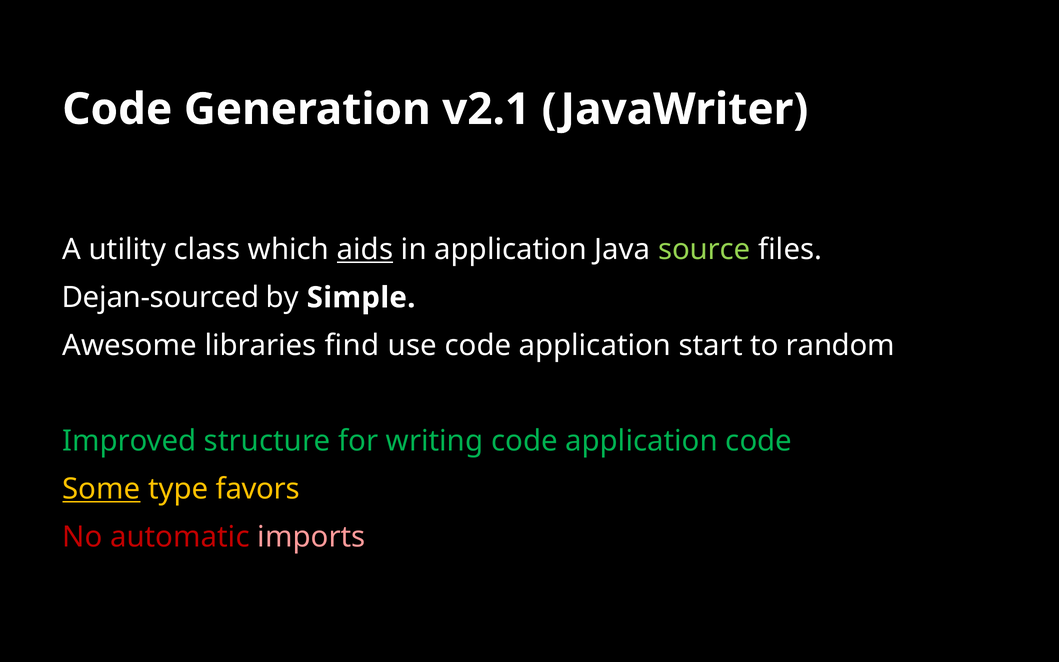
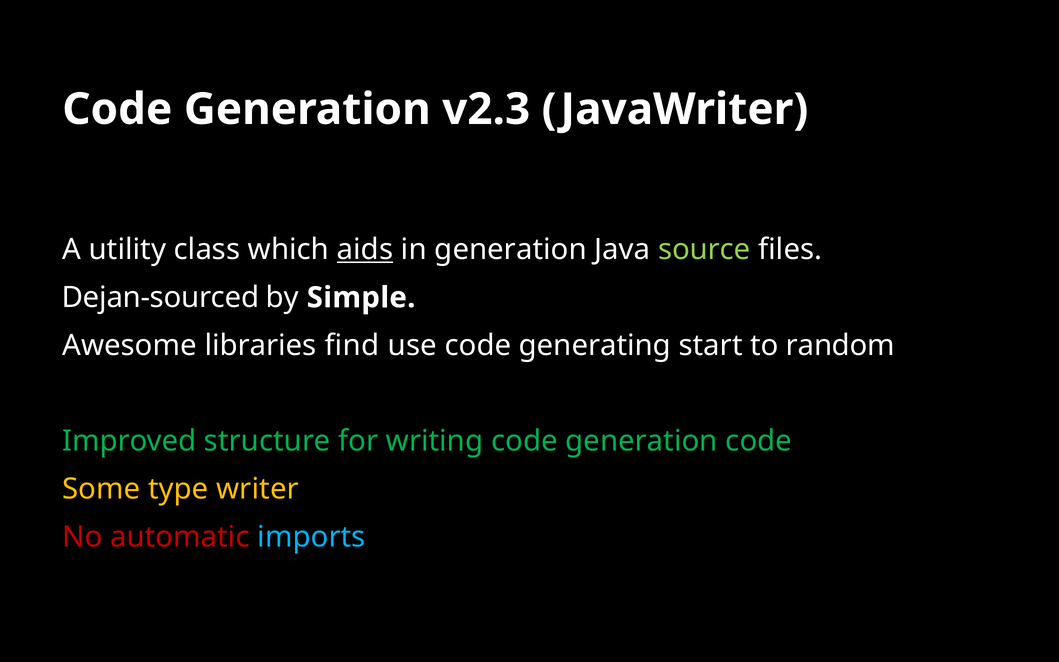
v2.1: v2.1 -> v2.3 (486, 109)
in application: application -> generation (511, 250)
use code application: application -> generating (595, 345)
writing code application: application -> generation (642, 441)
Some underline: present -> none (101, 489)
favors: favors -> writer (258, 489)
imports colour: pink -> light blue (311, 537)
